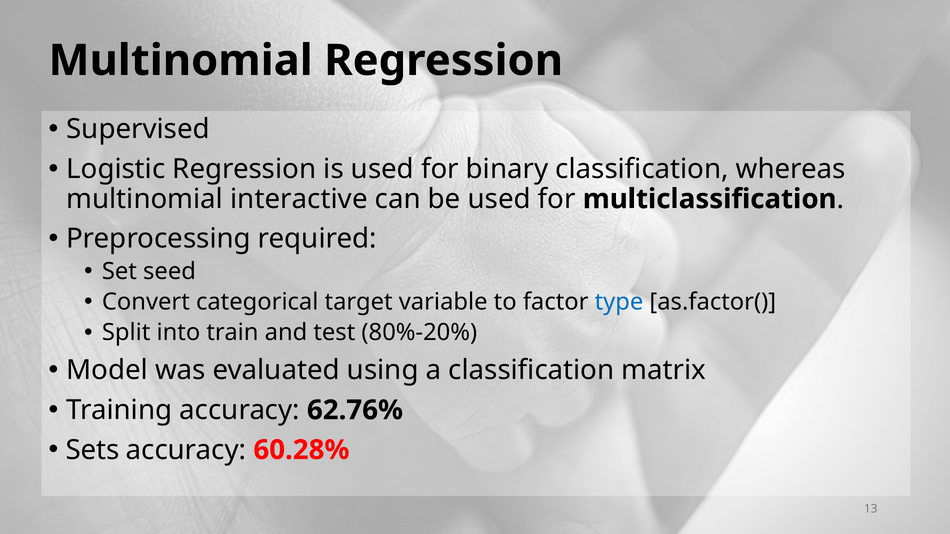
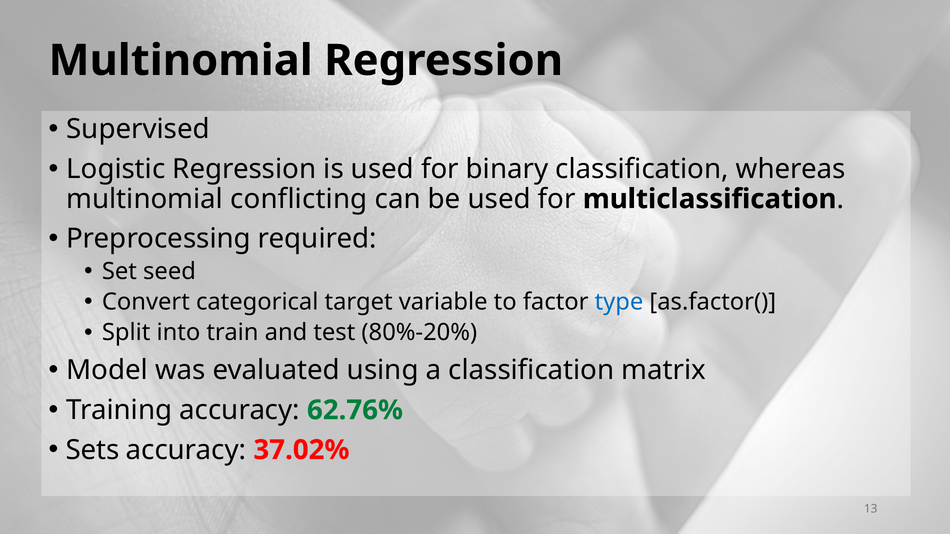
interactive: interactive -> conflicting (299, 199)
62.76% colour: black -> green (355, 410)
60.28%: 60.28% -> 37.02% (301, 450)
